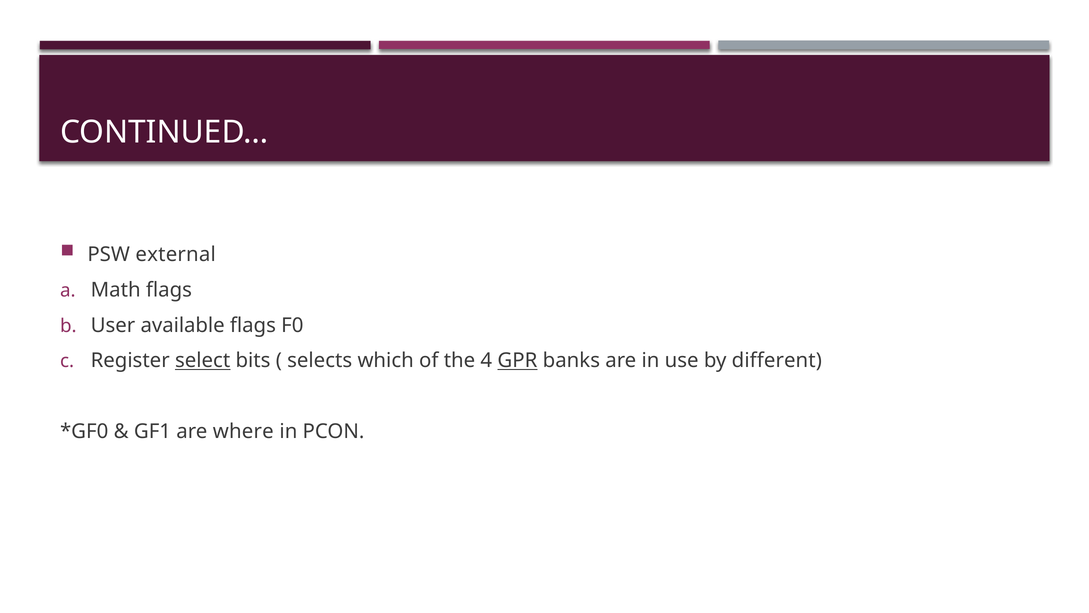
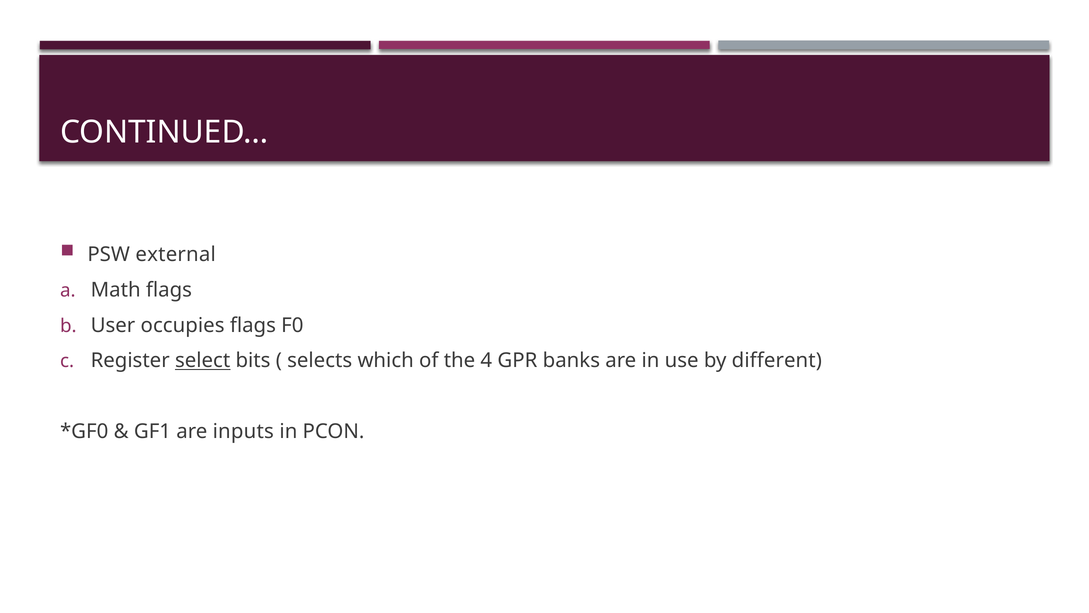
available: available -> occupies (183, 325)
GPR underline: present -> none (517, 360)
where: where -> inputs (243, 431)
